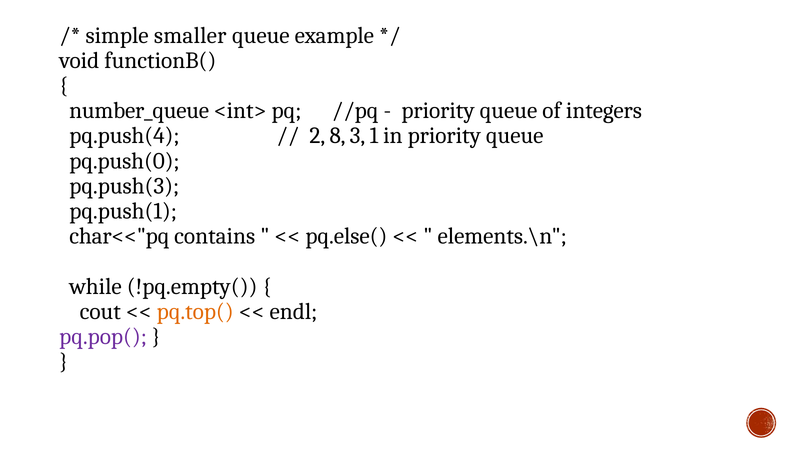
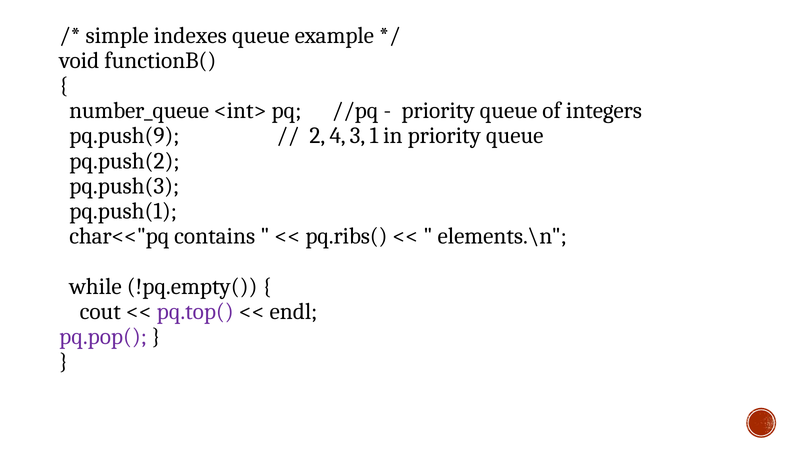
smaller: smaller -> indexes (190, 35)
pq.push(4: pq.push(4 -> pq.push(9 (124, 136)
8: 8 -> 4 (338, 136)
pq.push(0: pq.push(0 -> pq.push(2 (124, 161)
pq.else(: pq.else( -> pq.ribs( (346, 236)
pq.top( colour: orange -> purple (195, 311)
